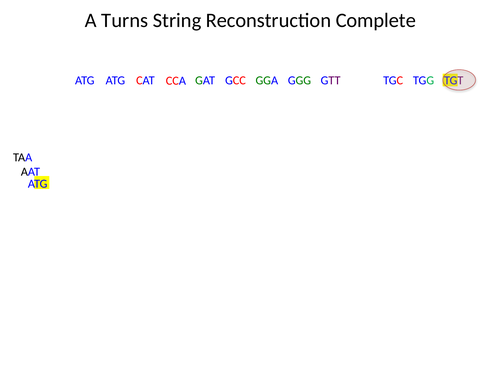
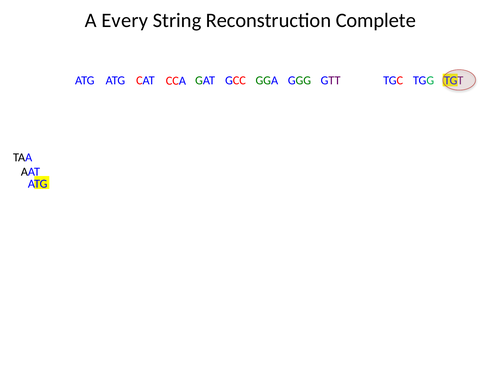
Turns: Turns -> Every (125, 20)
